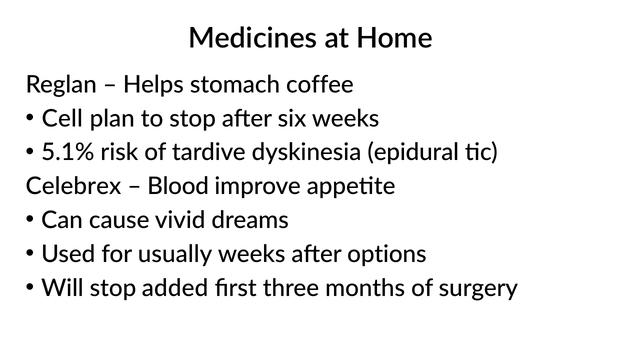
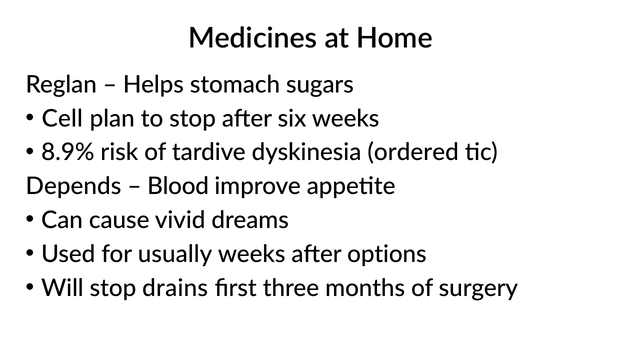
coffee: coffee -> sugars (320, 85)
5.1%: 5.1% -> 8.9% (68, 153)
epidural: epidural -> ordered (413, 153)
Celebrex: Celebrex -> Depends (73, 187)
added: added -> drains (175, 288)
